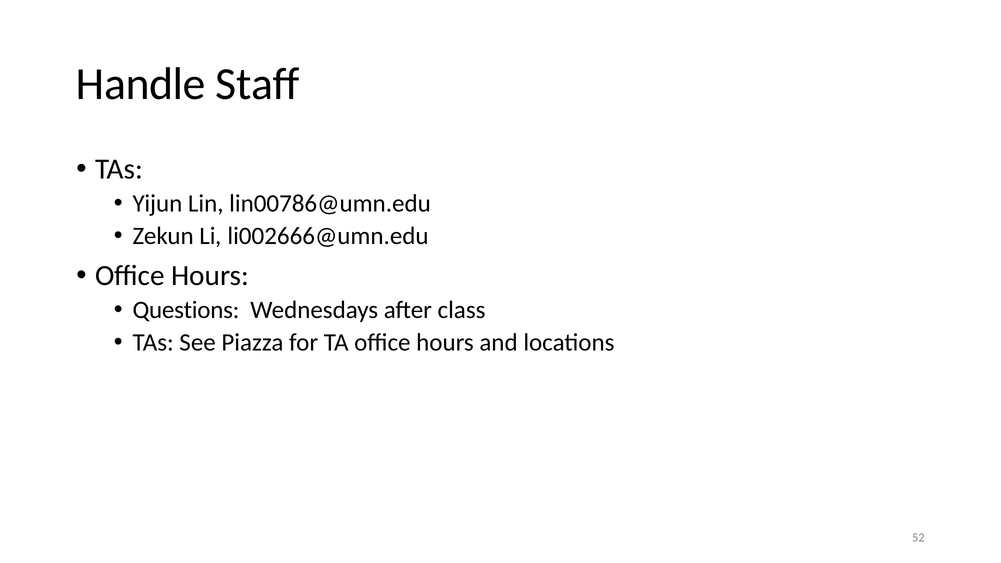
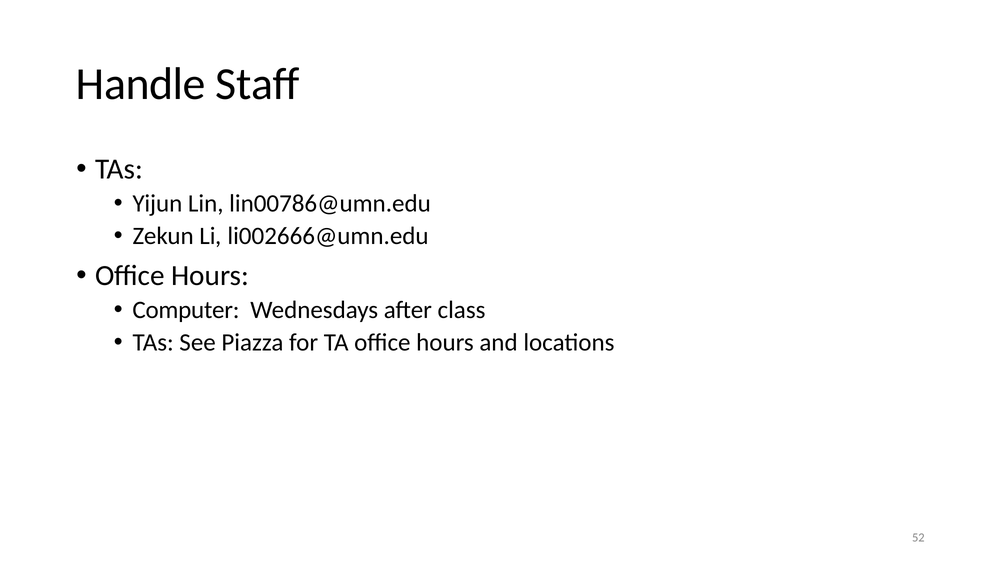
Questions: Questions -> Computer (186, 310)
